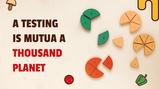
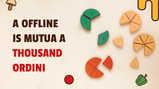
TESTING: TESTING -> OFFLINE (40, 23)
PLANET: PLANET -> ORDINI (29, 68)
